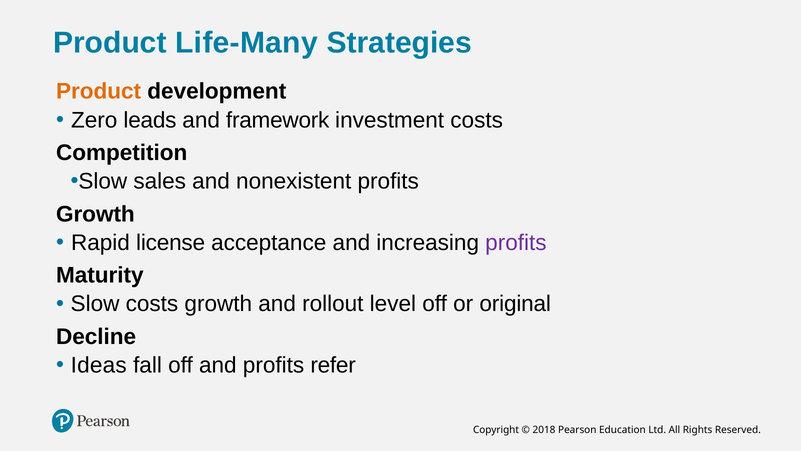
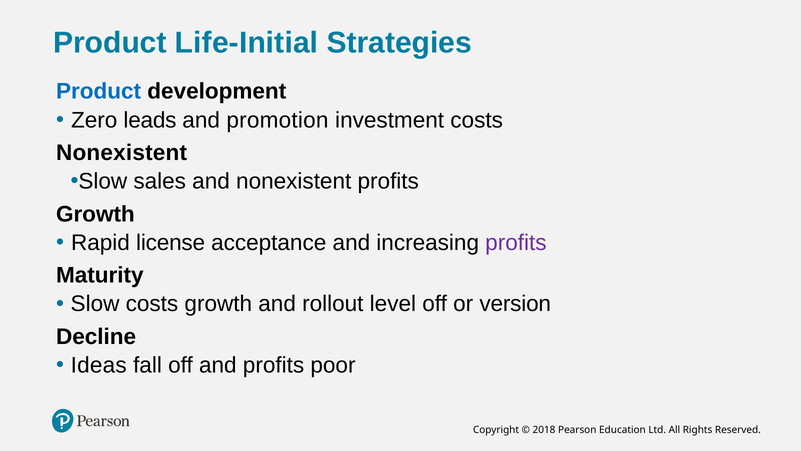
Life-Many: Life-Many -> Life-Initial (247, 43)
Product colour: orange -> blue (99, 91)
framework: framework -> promotion (277, 120)
Competition: Competition -> Nonexistent (122, 153)
original: original -> version (515, 304)
refer: refer -> poor (333, 365)
